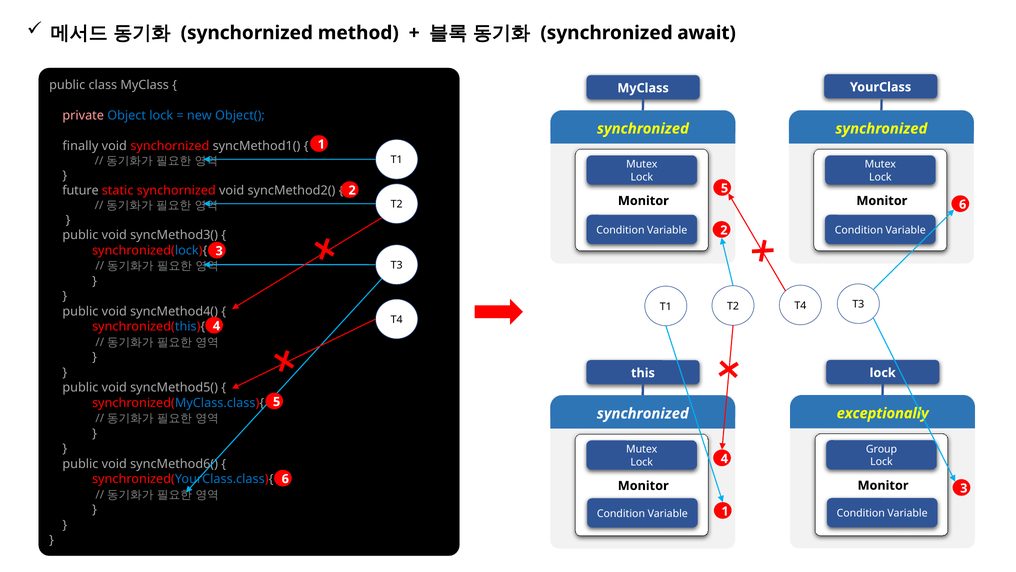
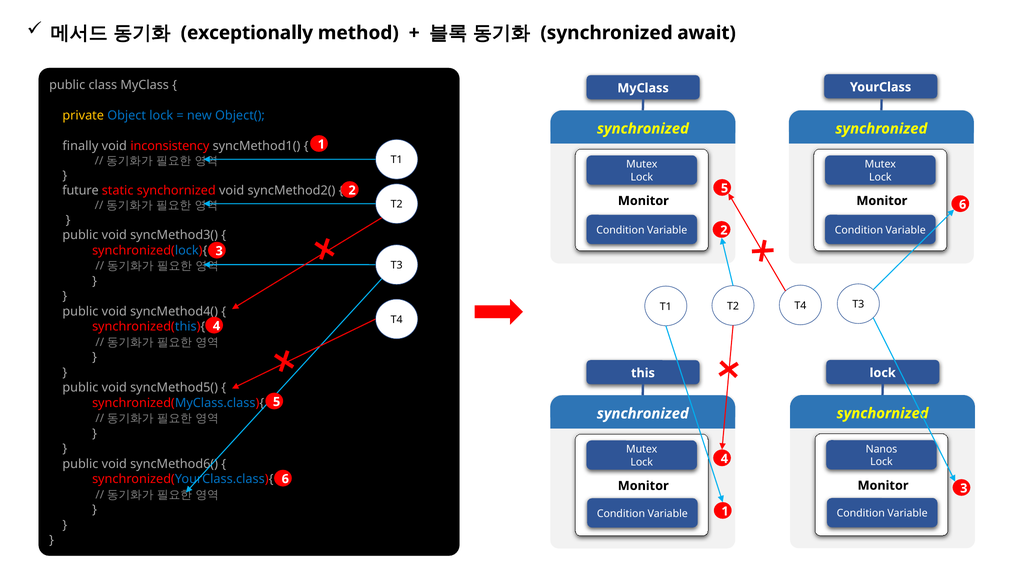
synchornized: synchornized -> exceptionally (247, 33)
private colour: pink -> yellow (83, 116)
void synchornized: synchornized -> inconsistency (170, 146)
exceptionally: exceptionally -> synchornized (883, 413)
Group: Group -> Nanos (882, 449)
